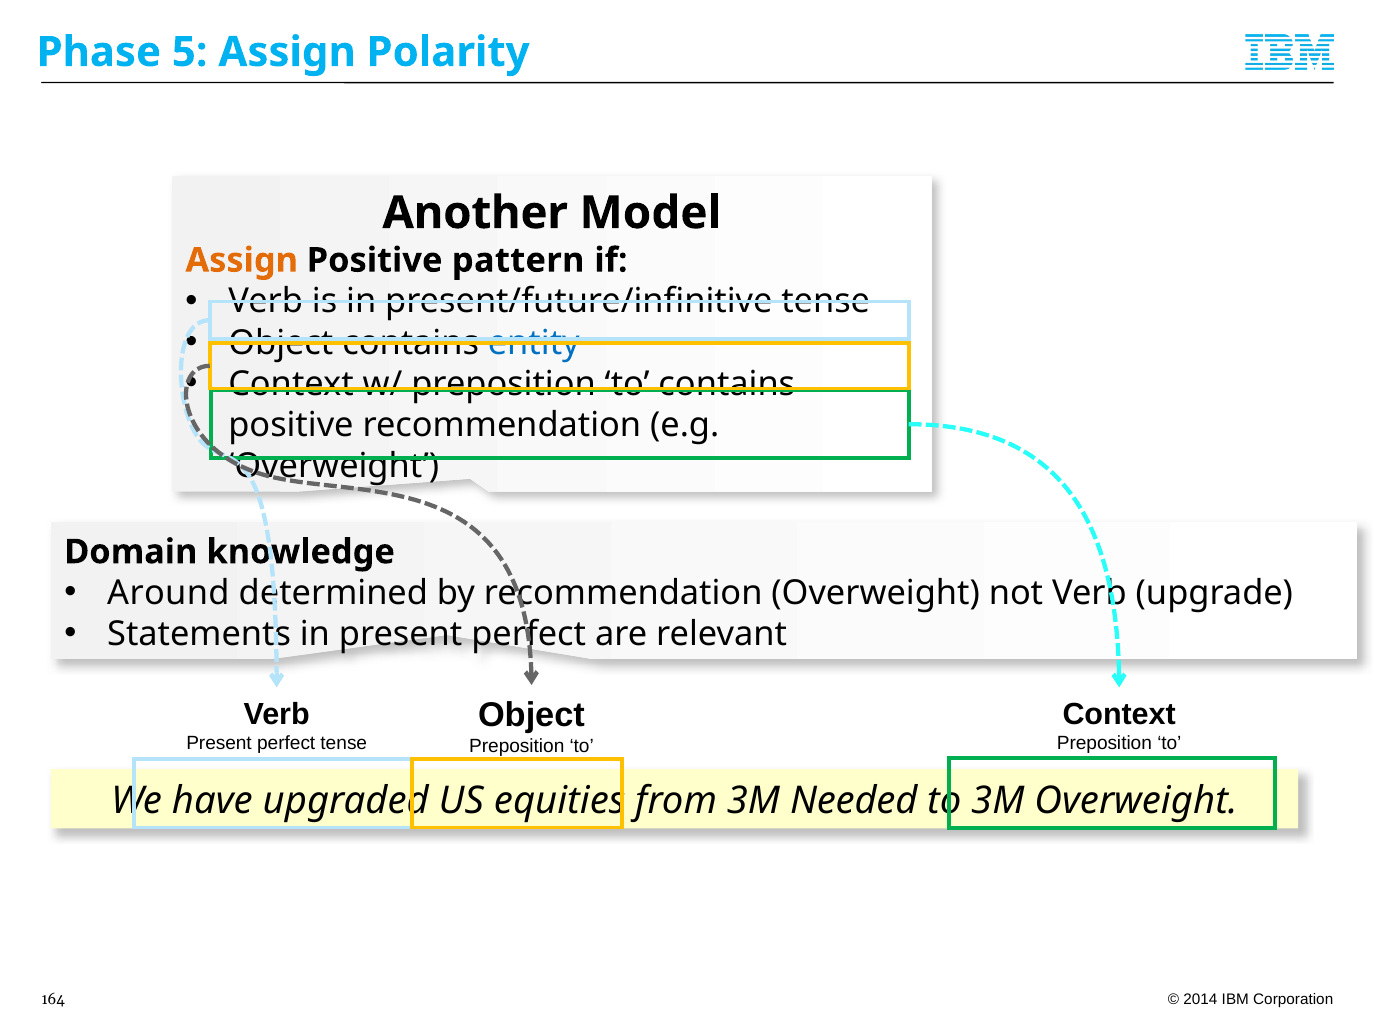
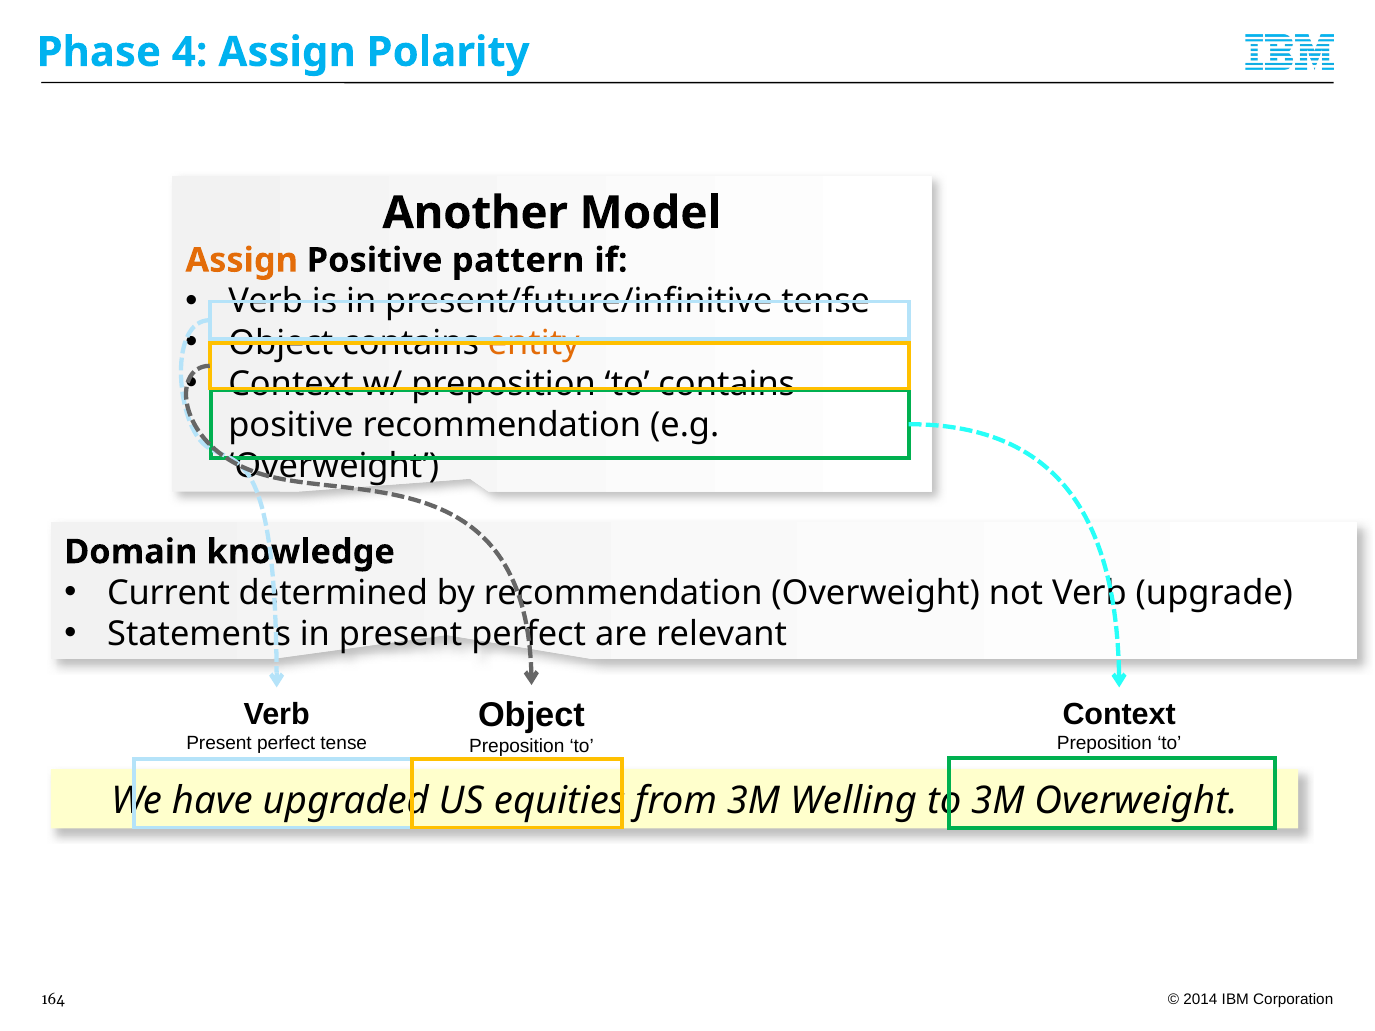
5: 5 -> 4 (190, 52)
entity colour: blue -> orange (534, 343)
Around: Around -> Current (169, 593)
Needed: Needed -> Welling (854, 802)
